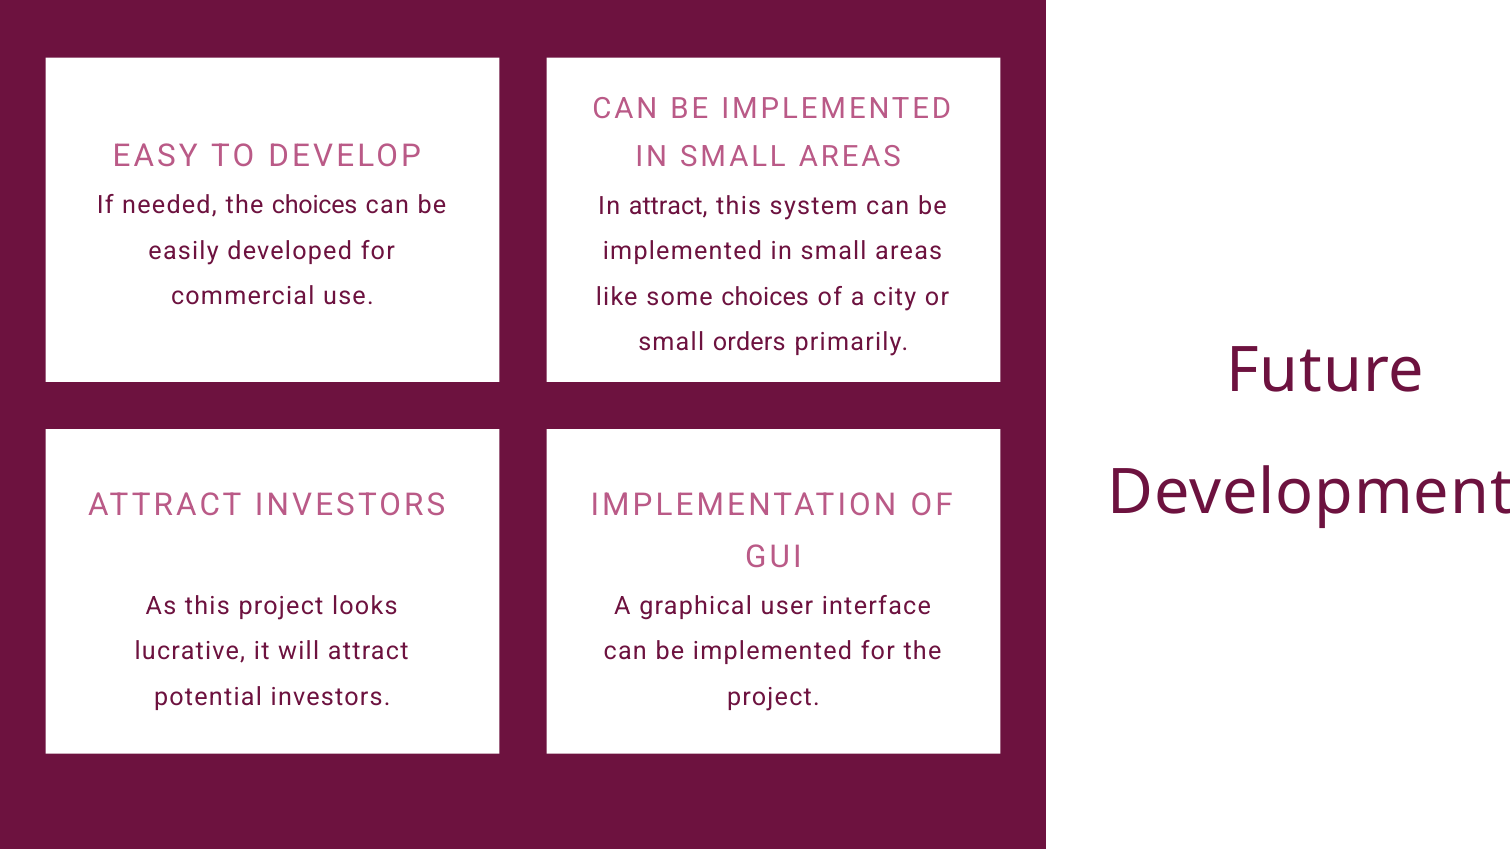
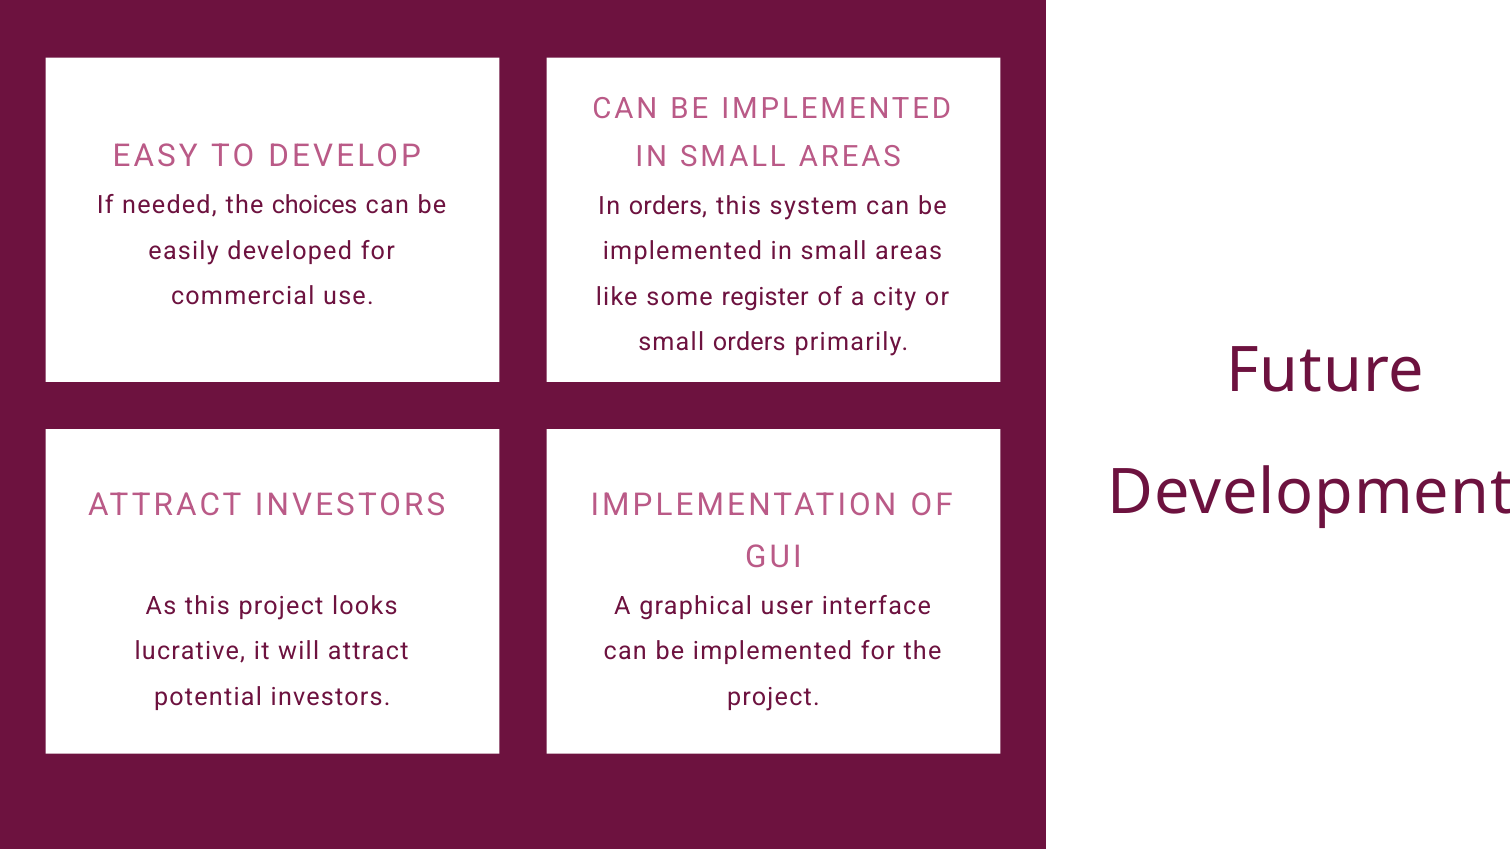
In attract: attract -> orders (668, 206)
some choices: choices -> register (765, 297)
